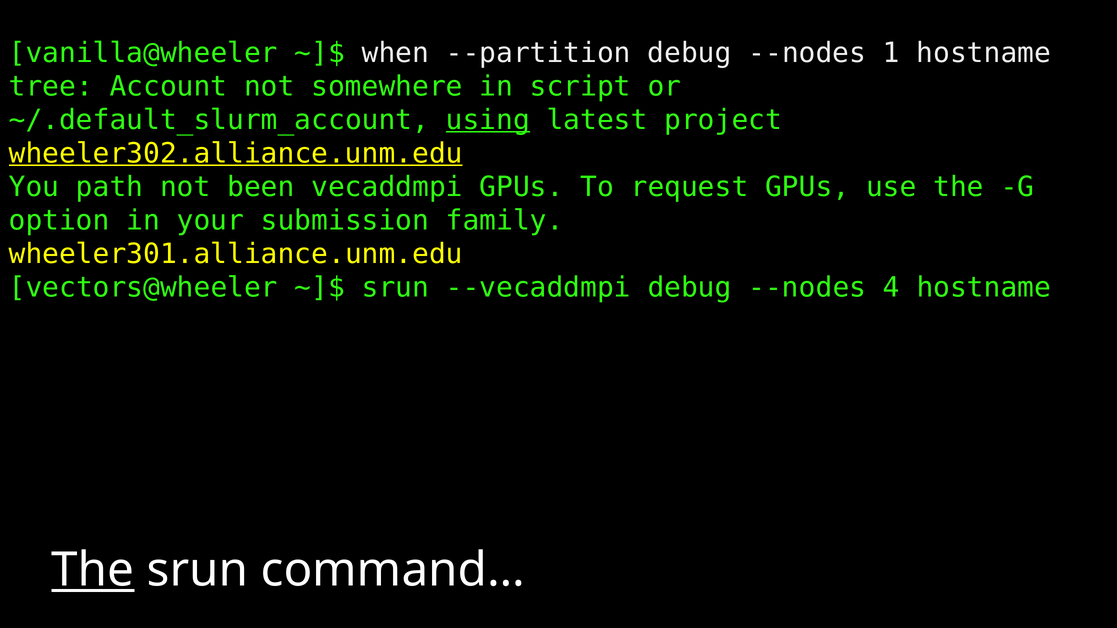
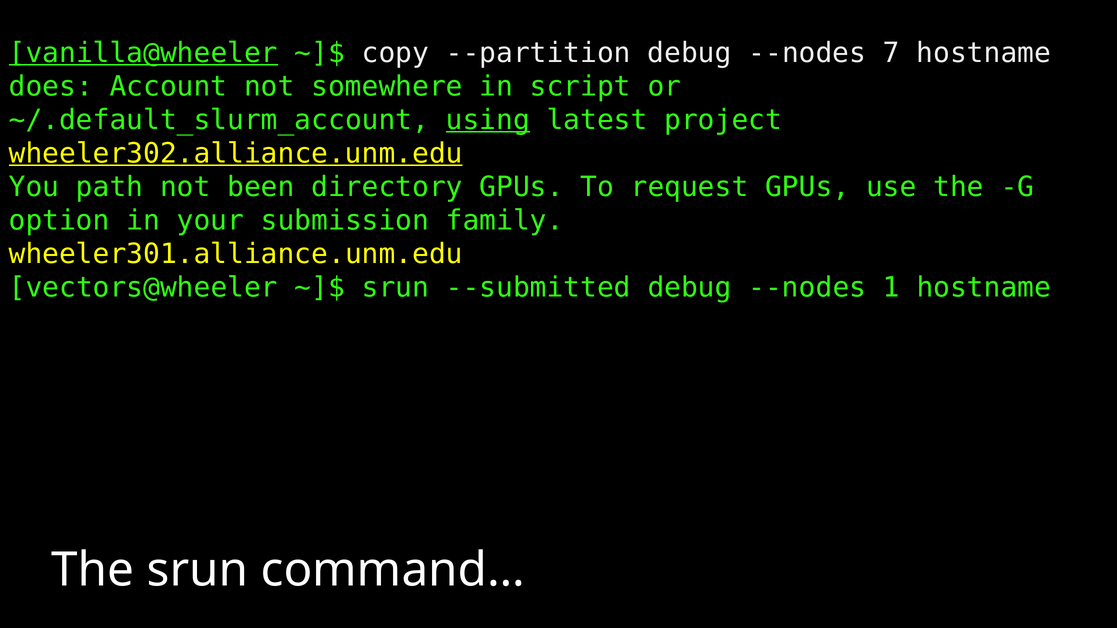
vanilla@wheeler underline: none -> present (143, 53)
when: when -> copy (395, 53)
1: 1 -> 7 (891, 53)
tree: tree -> does (51, 86)
vecaddmpi: vecaddmpi -> directory (387, 187)
--vecaddmpi: --vecaddmpi -> --submitted (538, 287)
4: 4 -> 1 (891, 287)
The underline: present -> none (93, 570)
